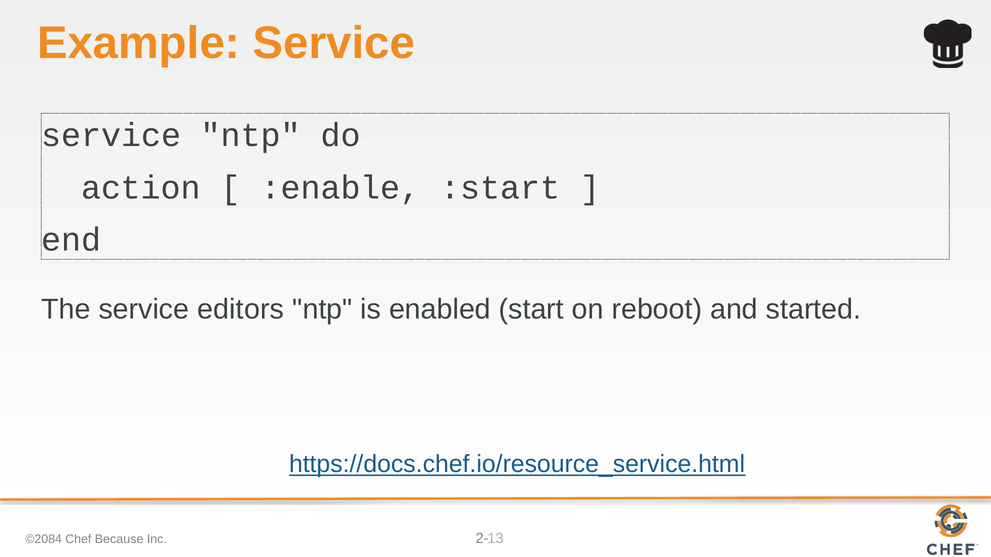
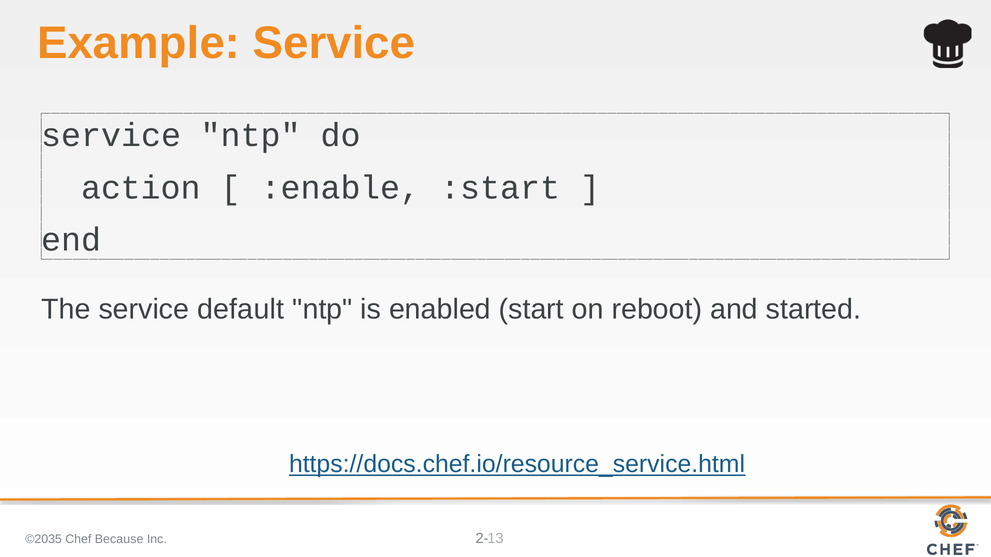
editors: editors -> default (241, 309)
©2084: ©2084 -> ©2035 (44, 539)
